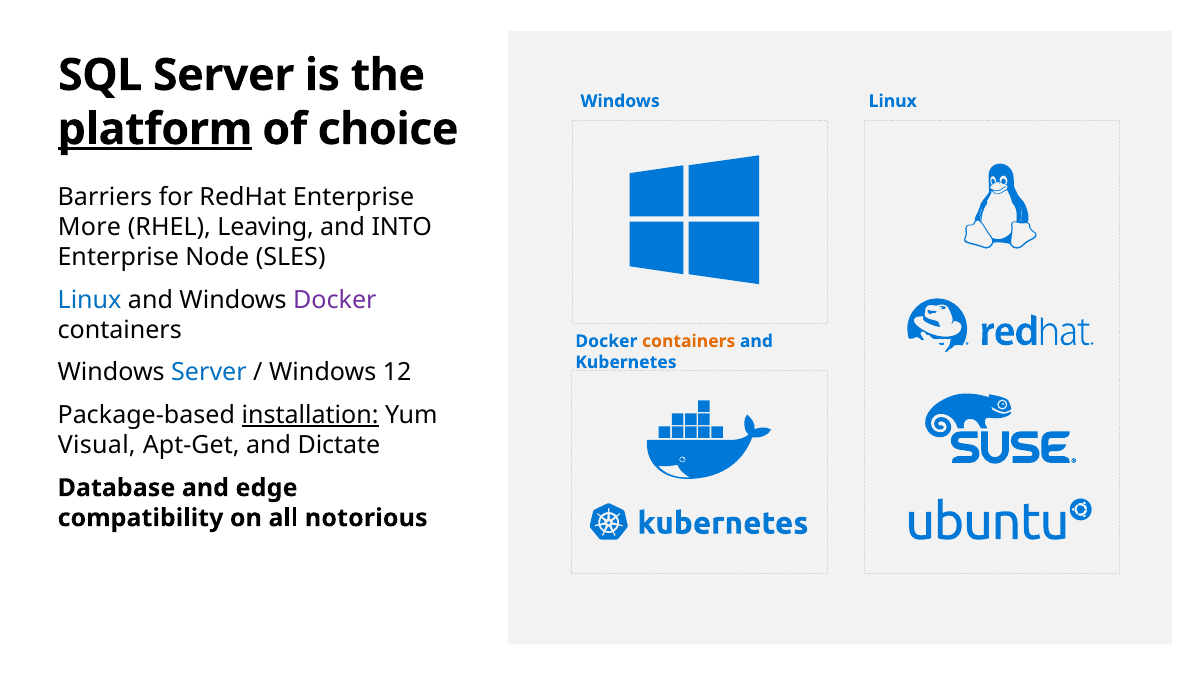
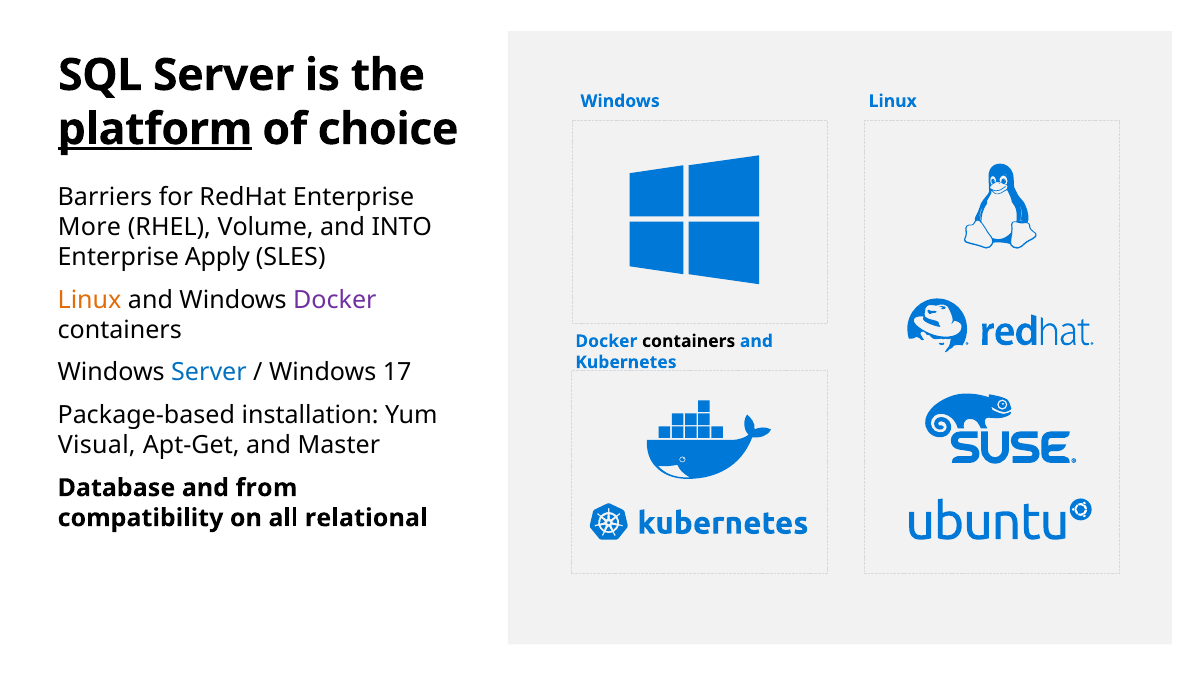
Leaving: Leaving -> Volume (266, 227)
Node: Node -> Apply (217, 257)
Linux colour: blue -> orange (90, 300)
containers colour: orange -> black (689, 341)
12: 12 -> 17 (397, 373)
installation underline: present -> none (310, 415)
Dictate: Dictate -> Master (339, 445)
edge: edge -> from (266, 488)
notorious: notorious -> relational (366, 518)
